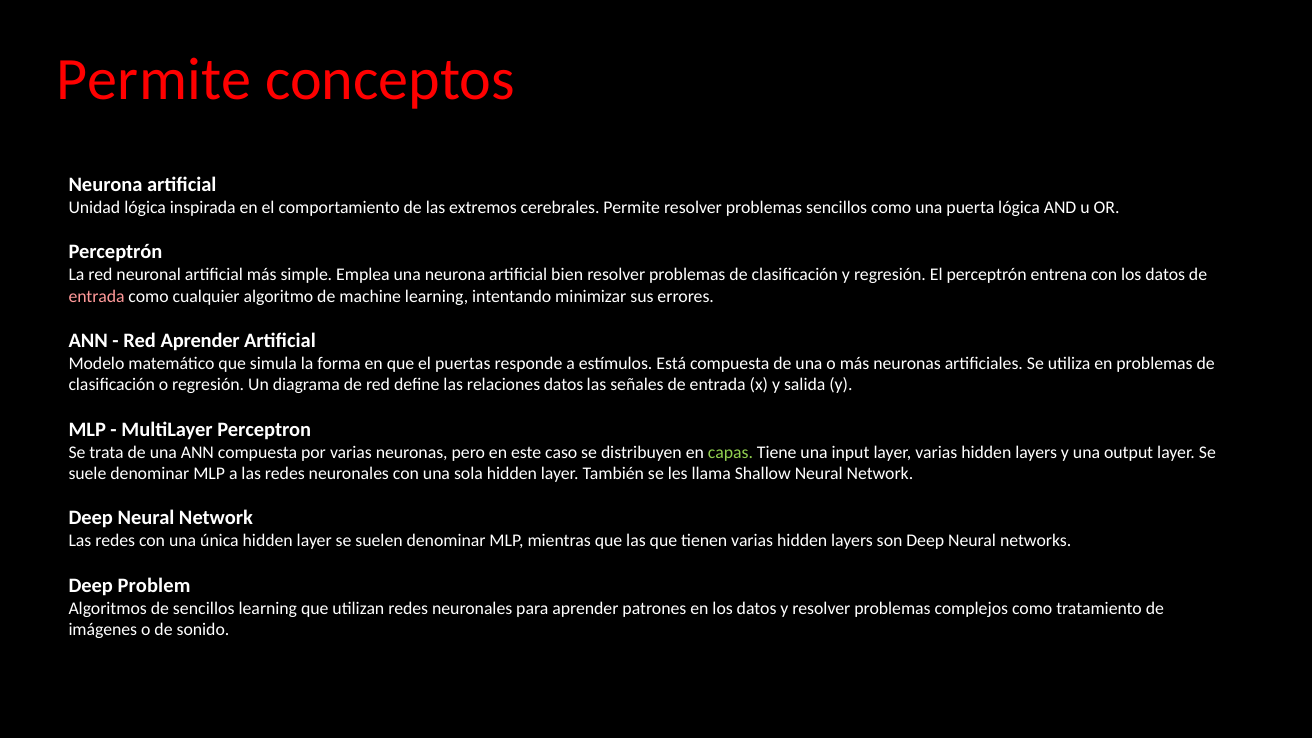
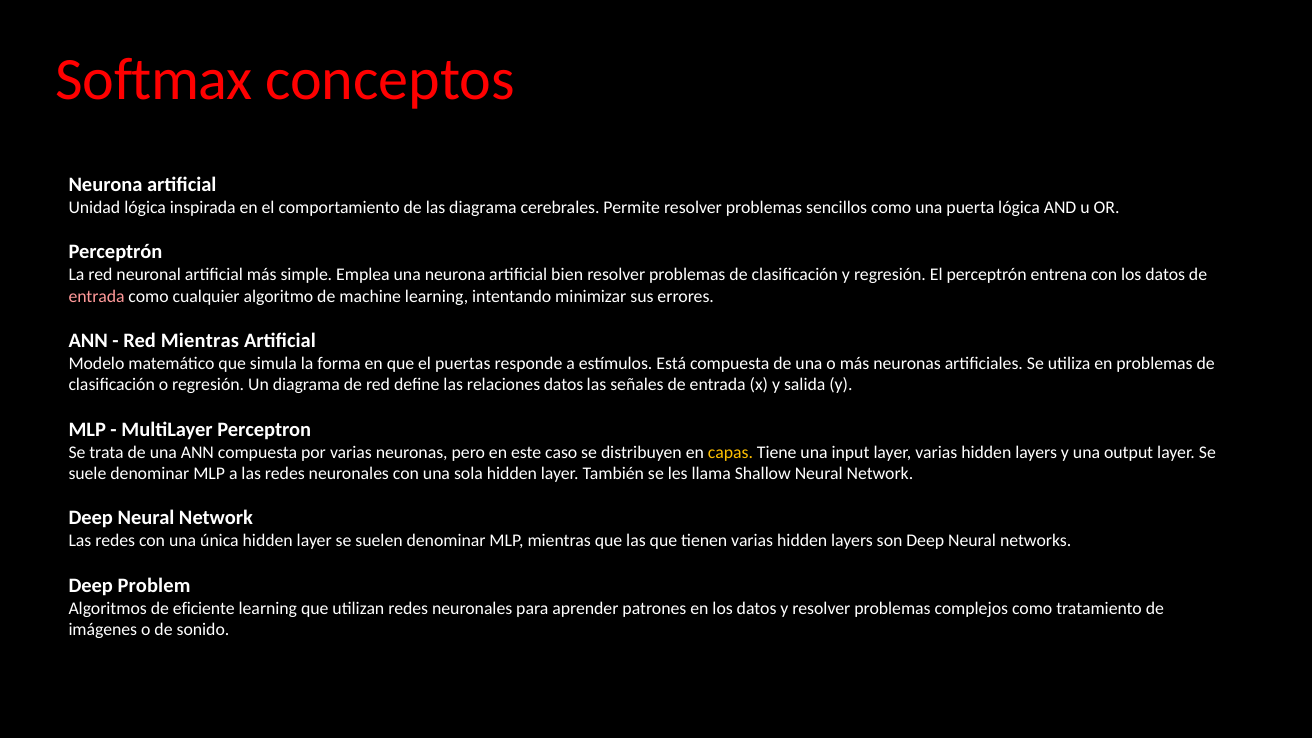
Permite: Permite -> Softmax (154, 80)
las extremos: extremos -> diagrama (483, 208)
Red Aprender: Aprender -> Mientras (200, 341)
capas colour: light green -> yellow (730, 452)
de sencillos: sencillos -> eficiente (204, 608)
